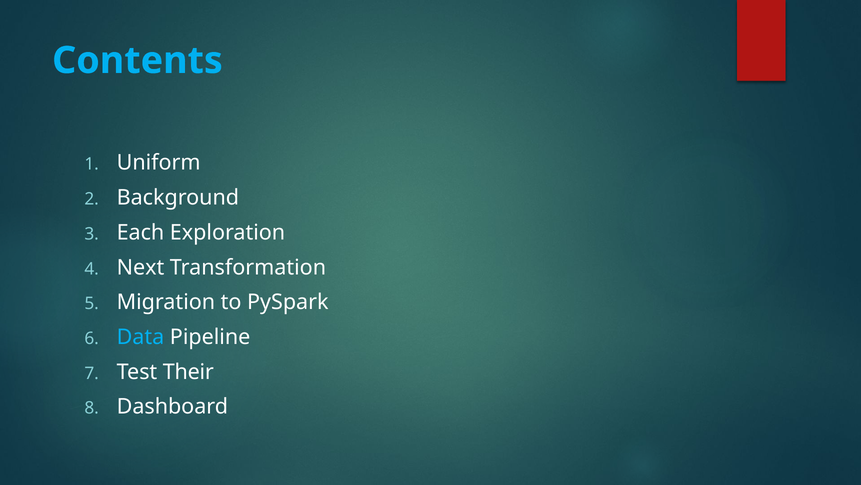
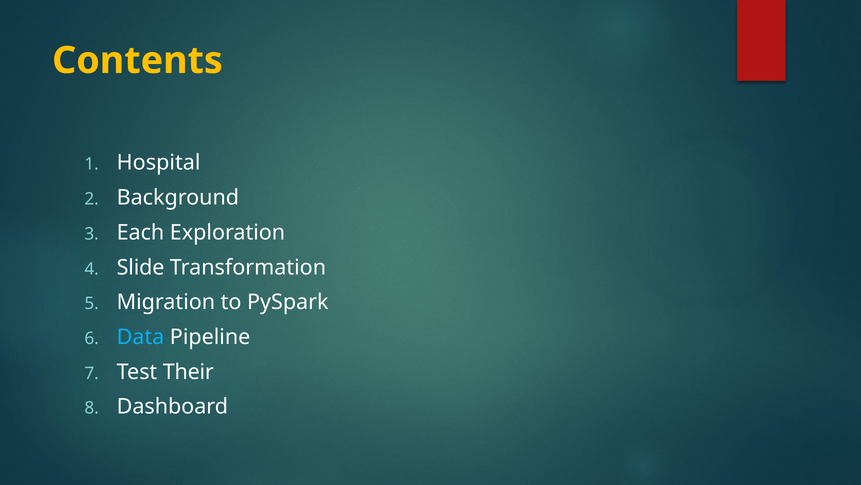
Contents colour: light blue -> yellow (137, 60)
Uniform: Uniform -> Hospital (159, 163)
Next: Next -> Slide (141, 267)
